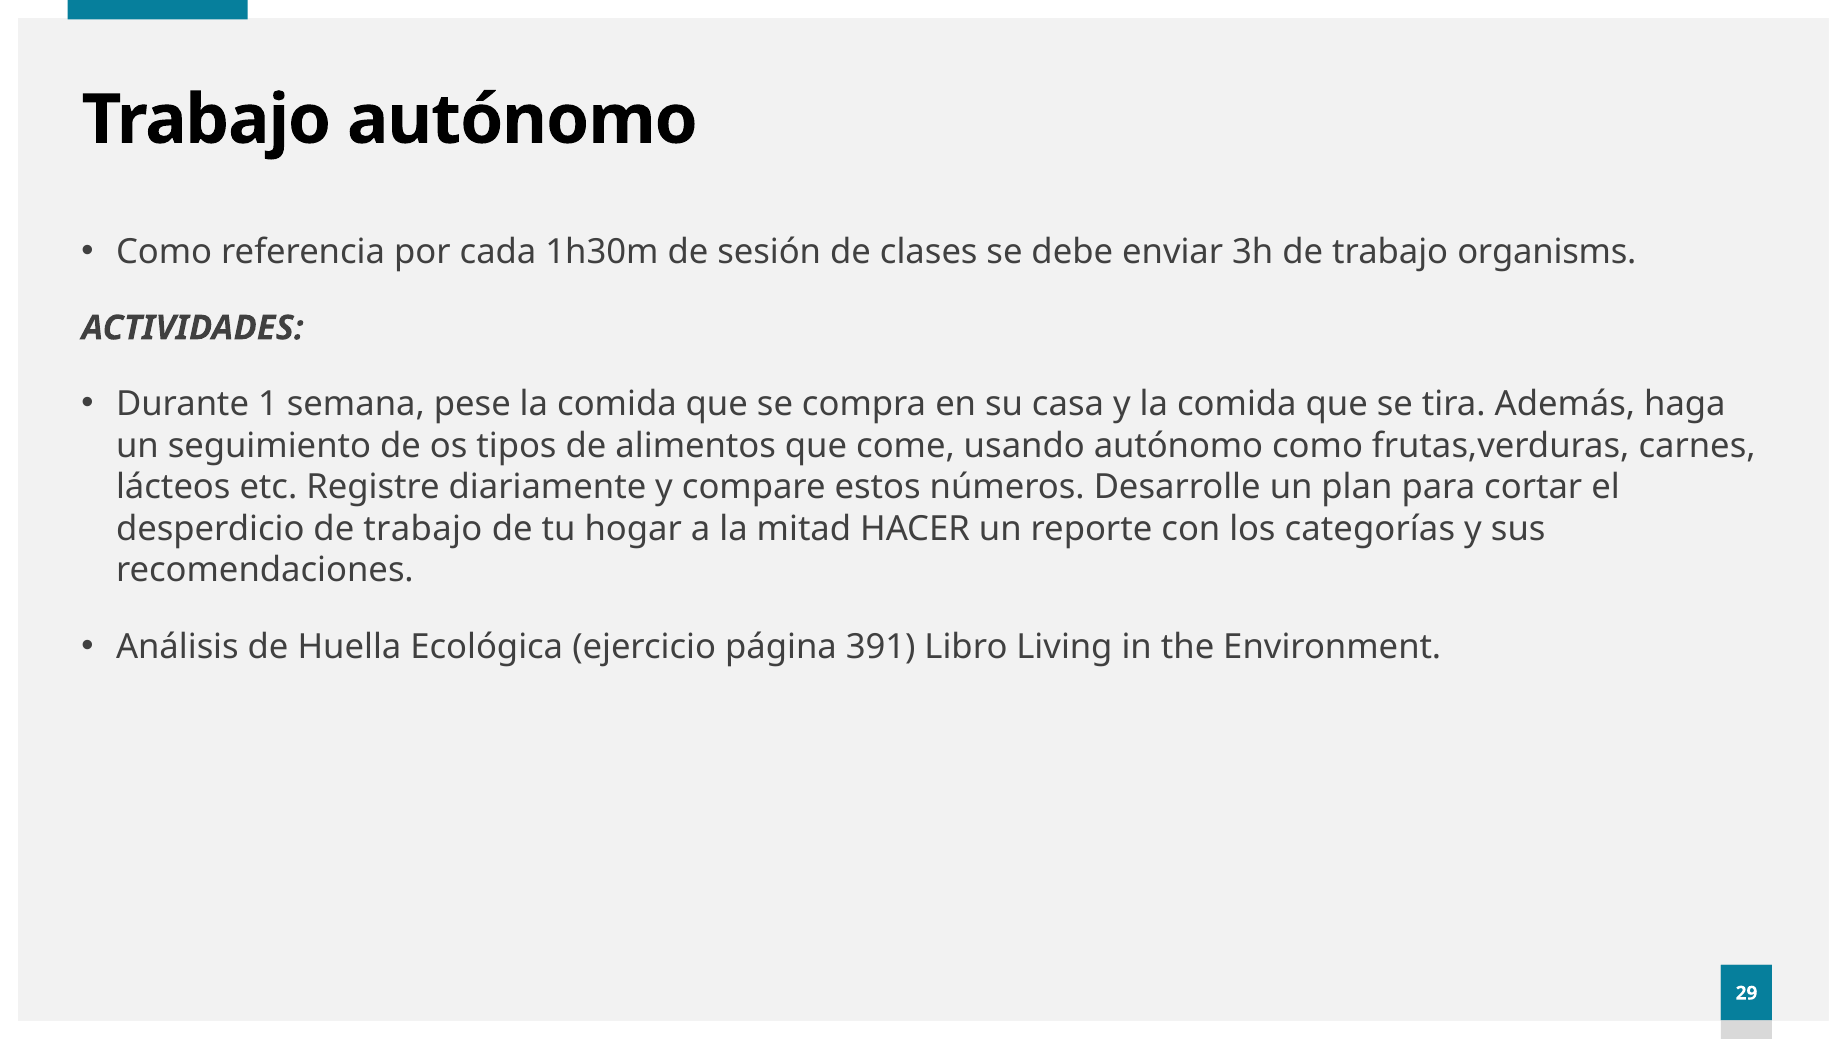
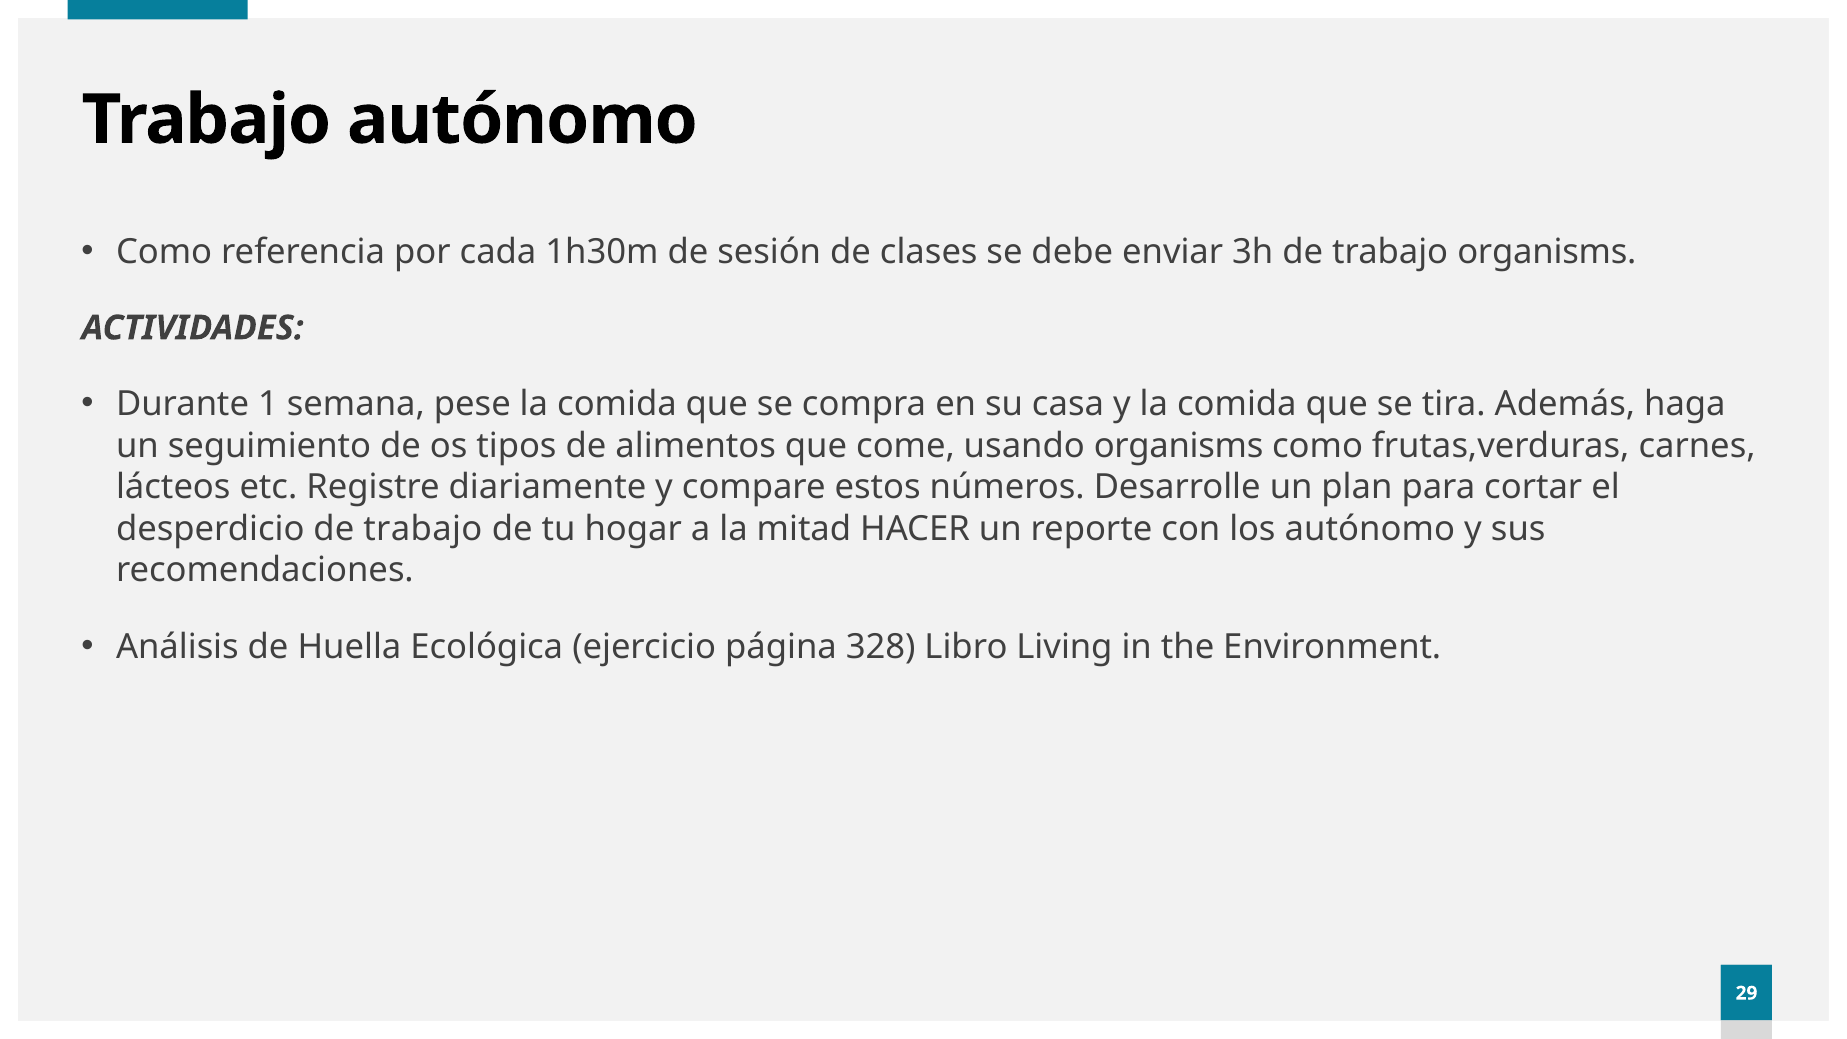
usando autónomo: autónomo -> organisms (1179, 446)
los categorías: categorías -> autónomo (1370, 529)
391: 391 -> 328 (881, 647)
